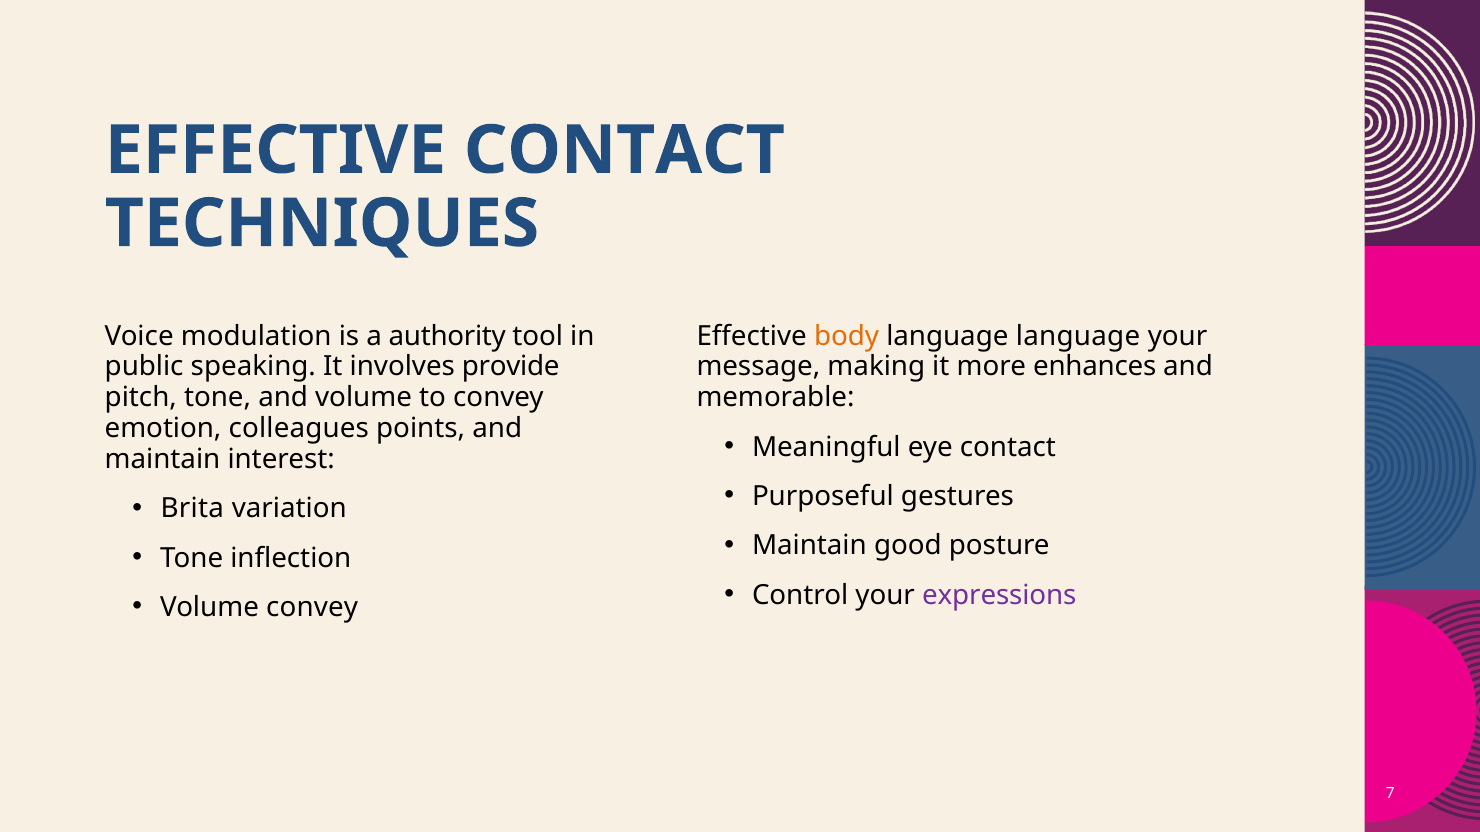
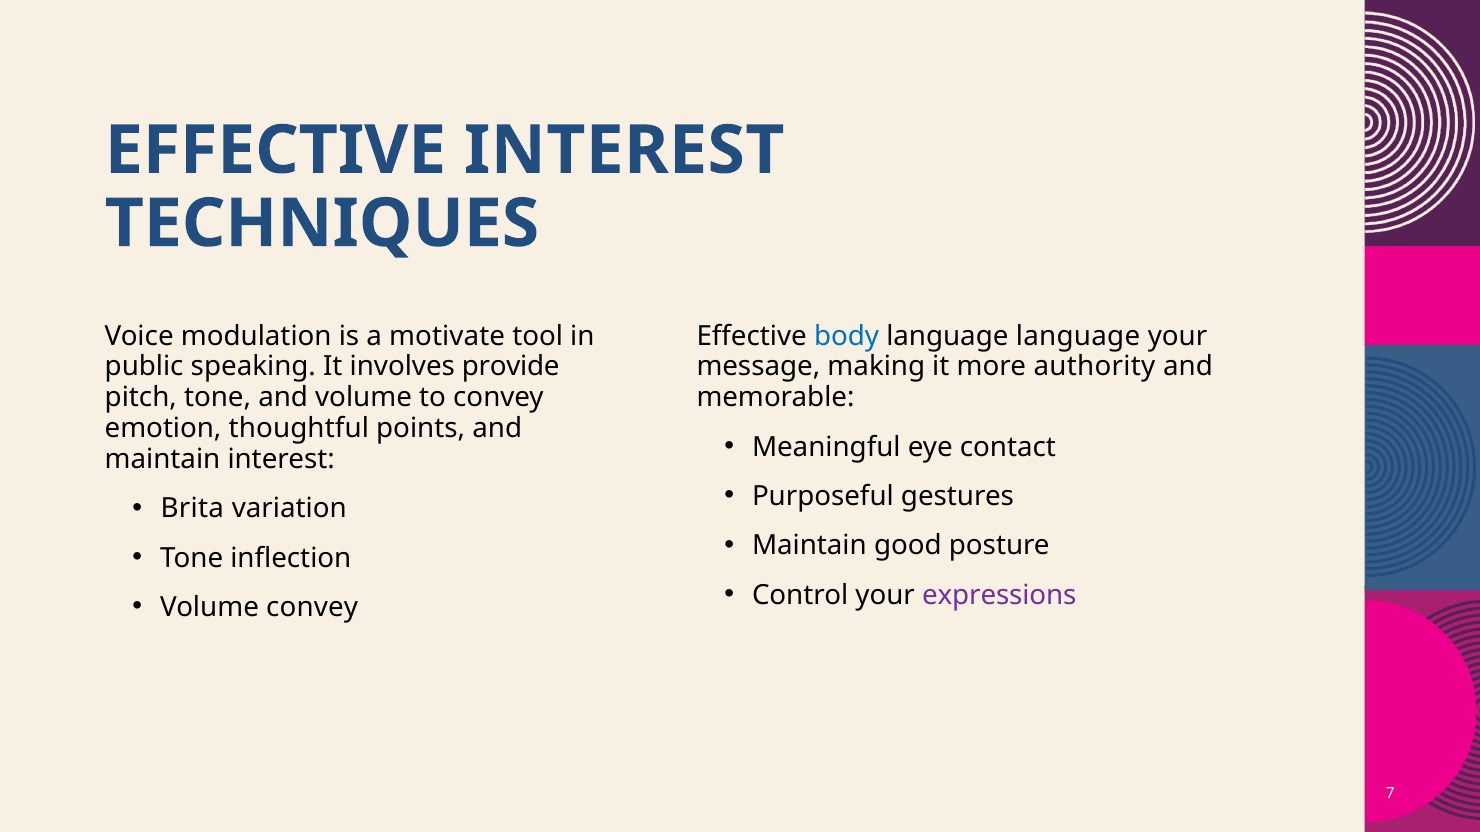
EFFECTIVE CONTACT: CONTACT -> INTEREST (624, 151)
authority: authority -> motivate (447, 336)
body colour: orange -> blue (847, 336)
enhances: enhances -> authority (1094, 367)
colleagues: colleagues -> thoughtful (299, 429)
